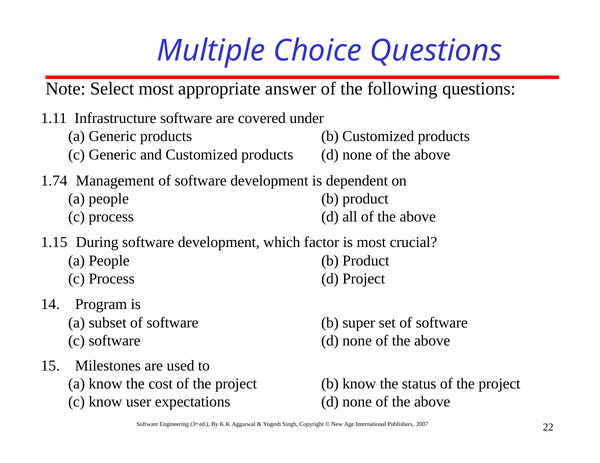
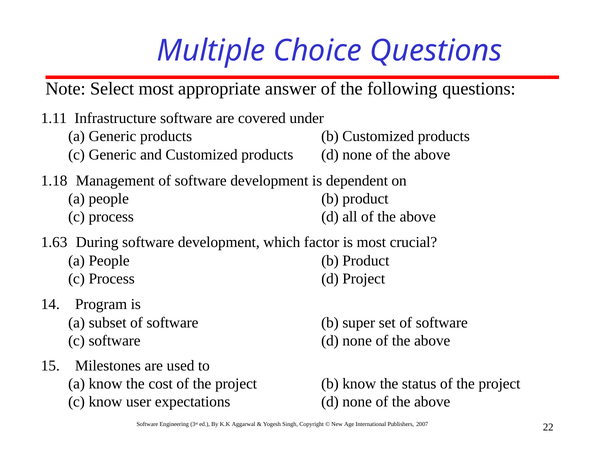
1.74: 1.74 -> 1.18 (54, 181)
1.15: 1.15 -> 1.63 (54, 243)
